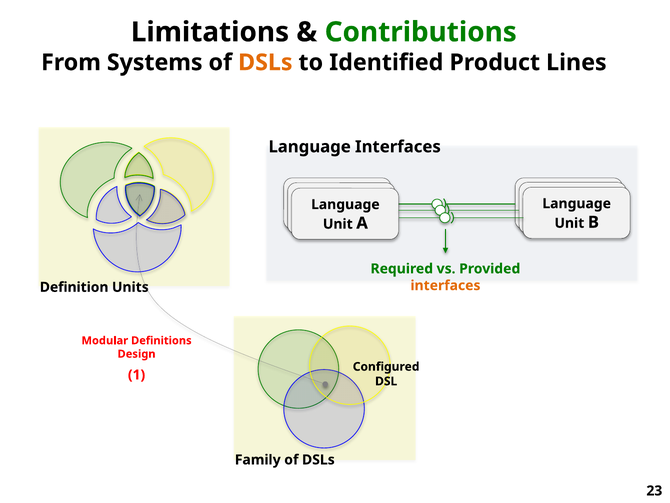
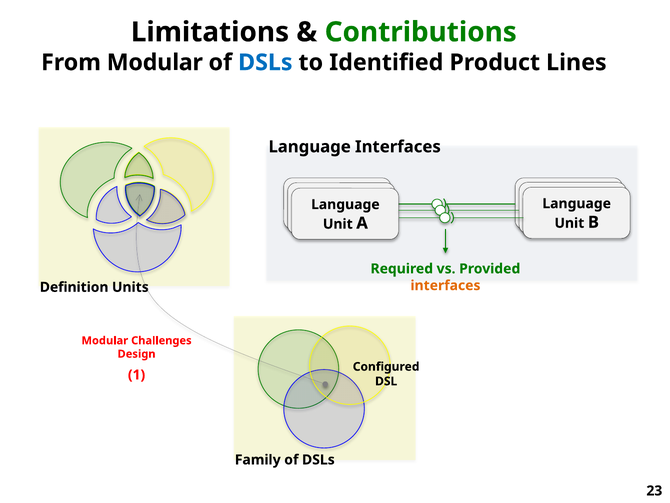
From Systems: Systems -> Modular (155, 62)
DSLs colour: orange -> blue (265, 62)
Definitions: Definitions -> Challenges (161, 340)
